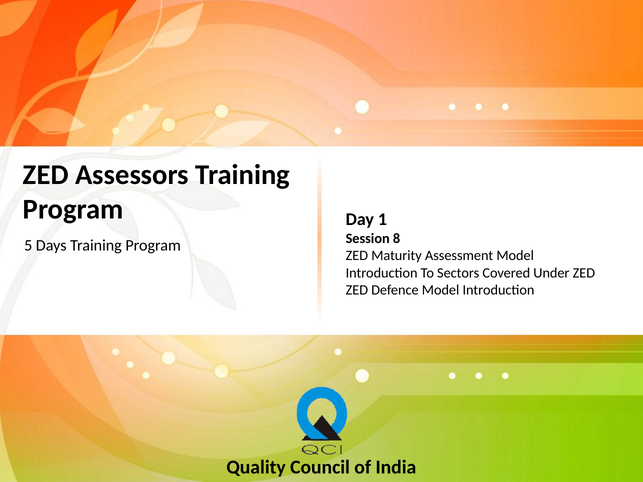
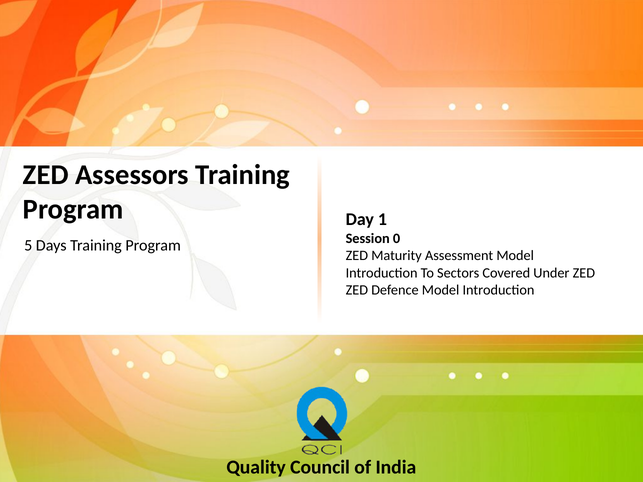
8: 8 -> 0 (396, 239)
